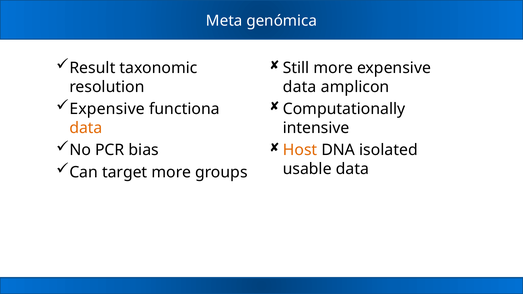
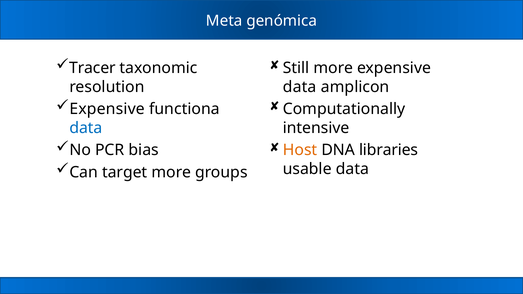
Result: Result -> Tracer (92, 68)
data colour: orange -> blue (86, 128)
isolated: isolated -> libraries (389, 150)
